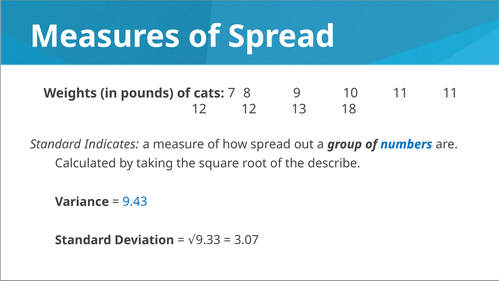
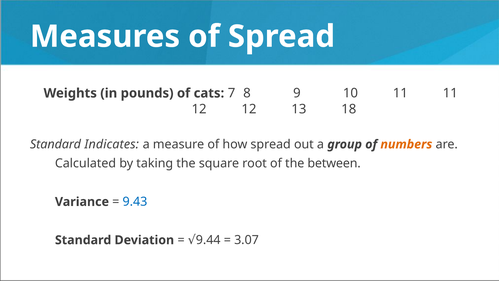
numbers colour: blue -> orange (406, 144)
describe: describe -> between (334, 163)
9.33: 9.33 -> 9.44 (208, 240)
